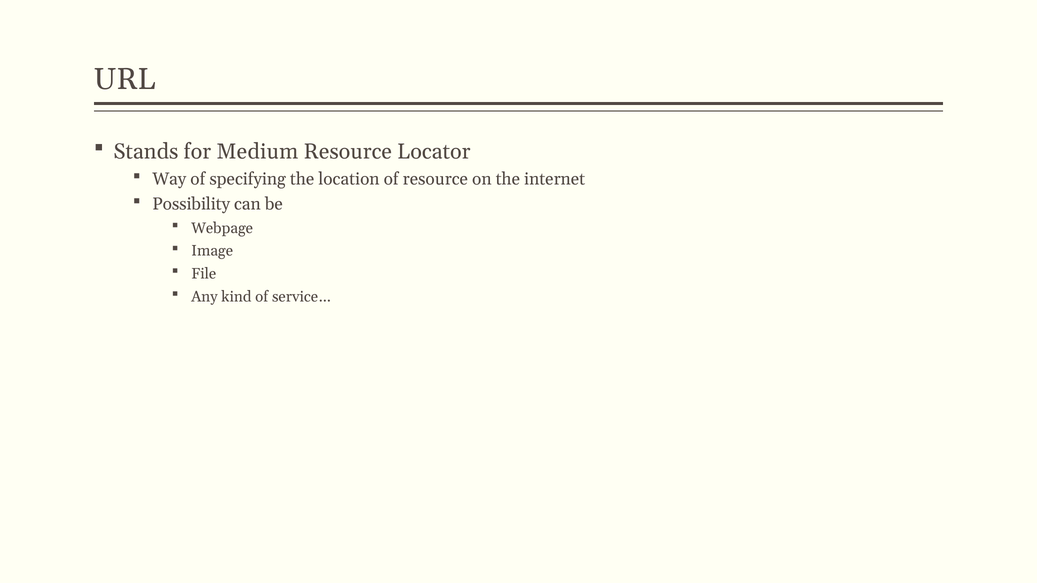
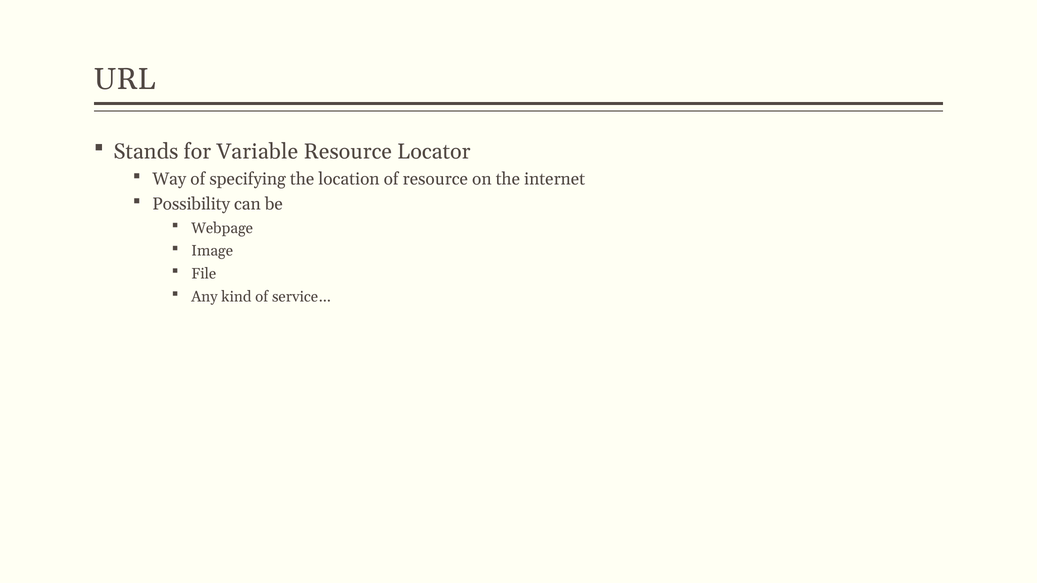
Medium: Medium -> Variable (257, 152)
